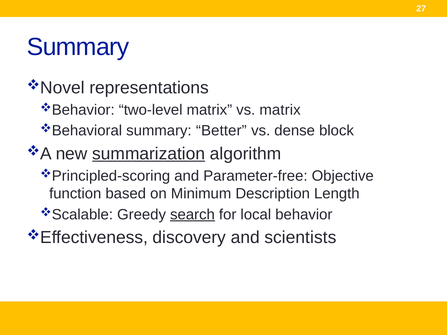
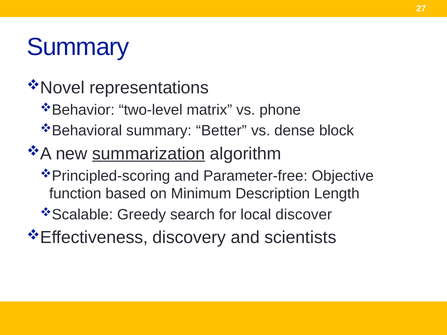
vs matrix: matrix -> phone (280, 110)
search underline: present -> none (192, 215)
behavior: behavior -> discover (304, 215)
